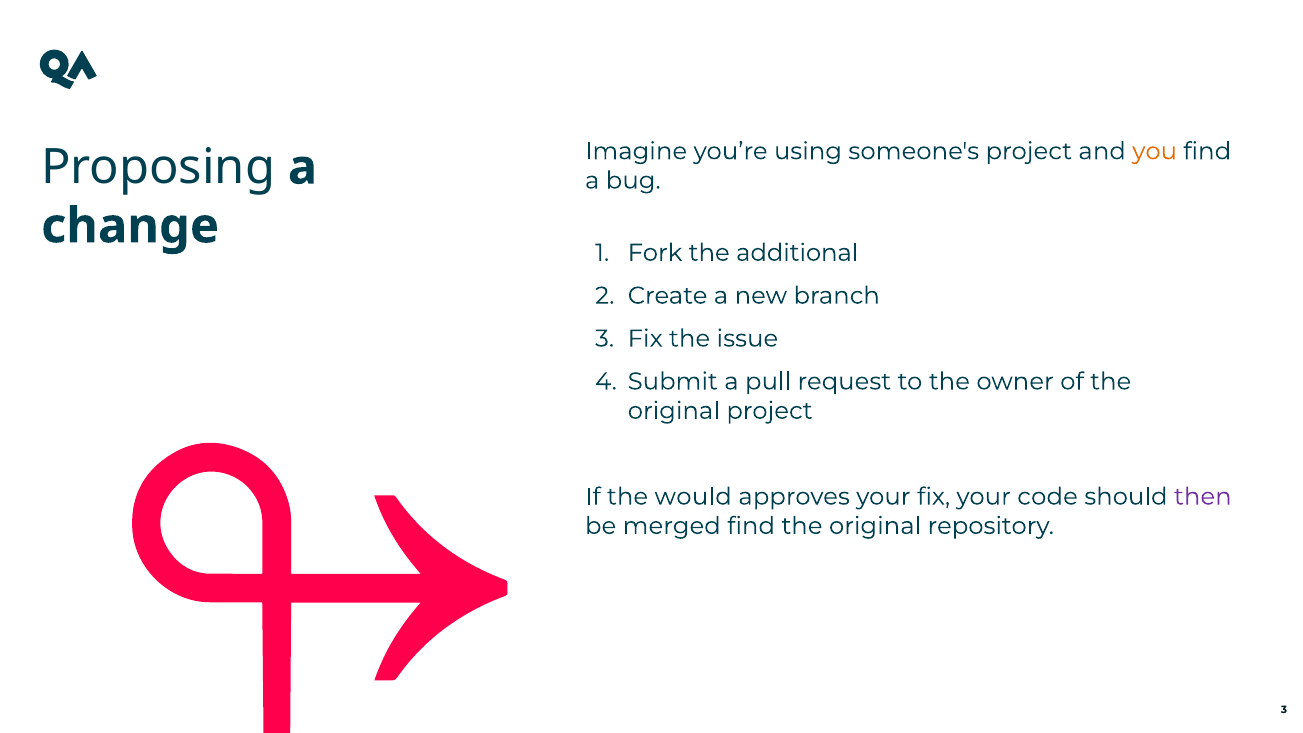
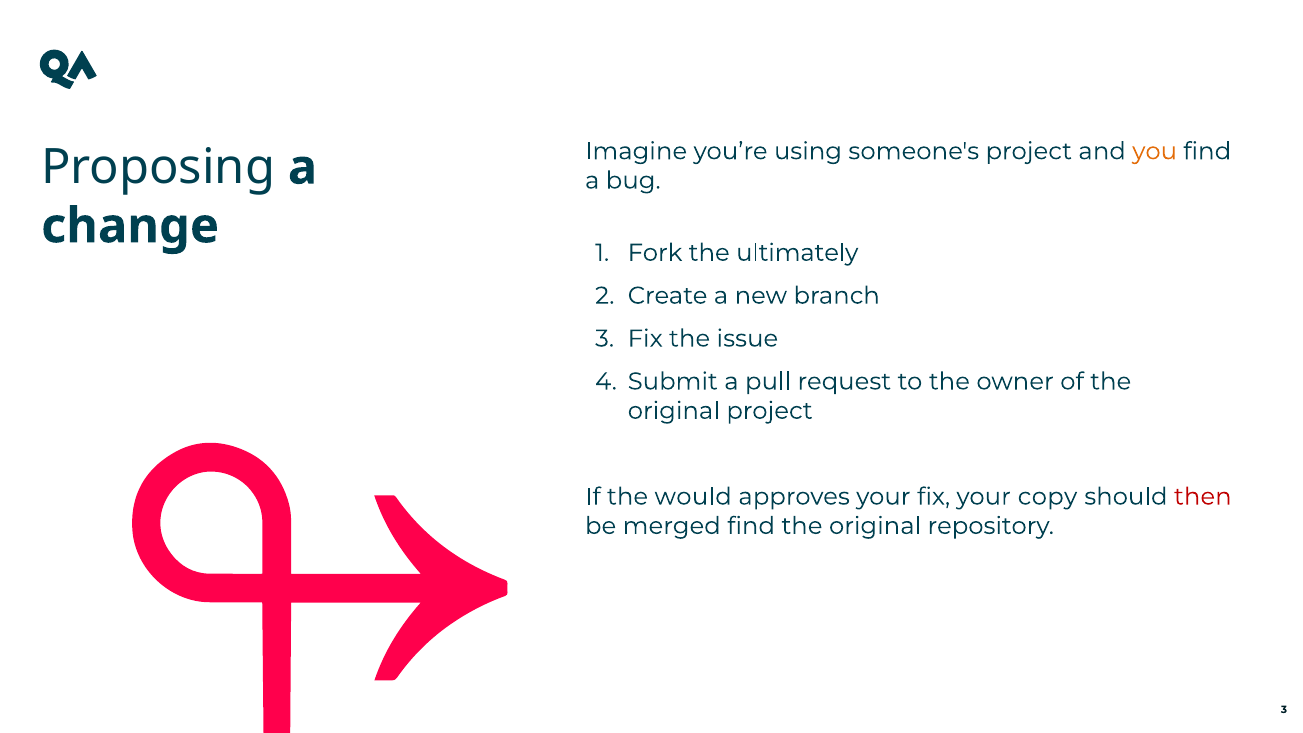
additional: additional -> ultimately (797, 253)
code: code -> copy (1047, 497)
then colour: purple -> red (1203, 497)
